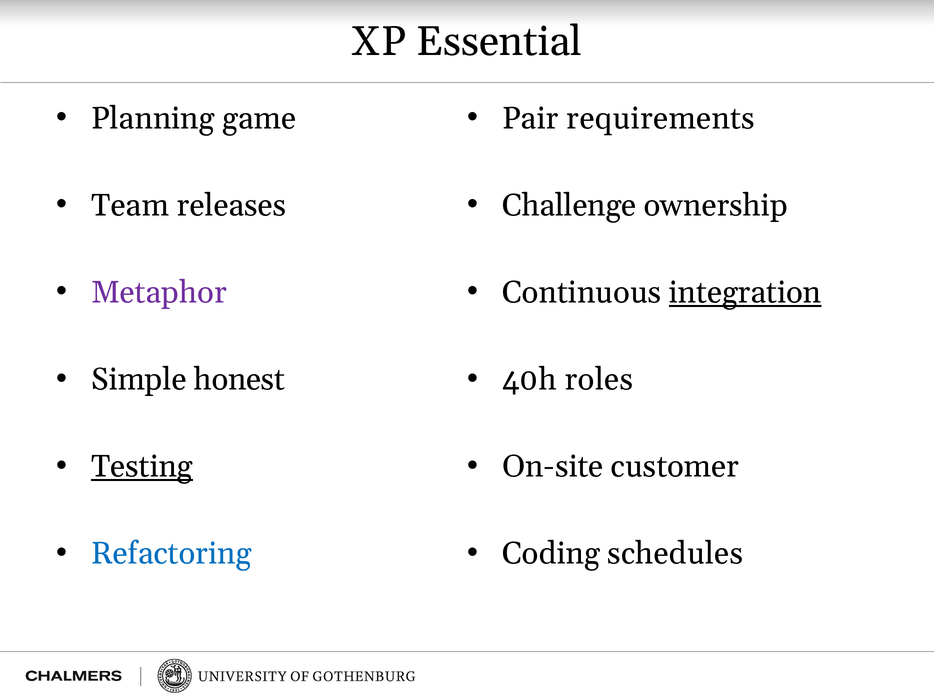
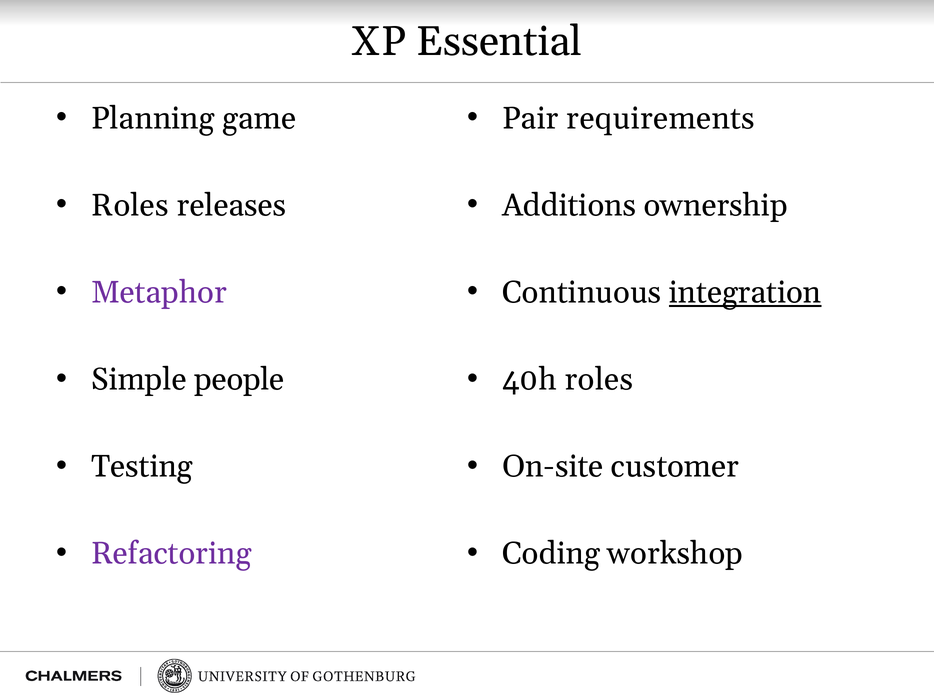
Team: Team -> Roles (130, 205)
Challenge: Challenge -> Additions (569, 205)
honest: honest -> people (239, 380)
Testing underline: present -> none (142, 467)
Refactoring colour: blue -> purple (171, 554)
schedules: schedules -> workshop (675, 554)
